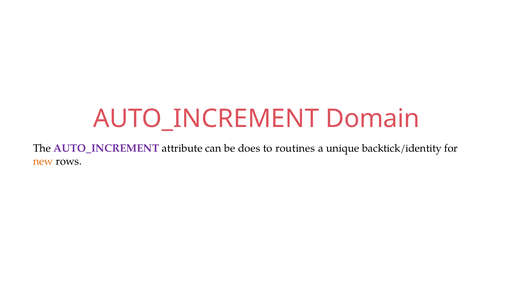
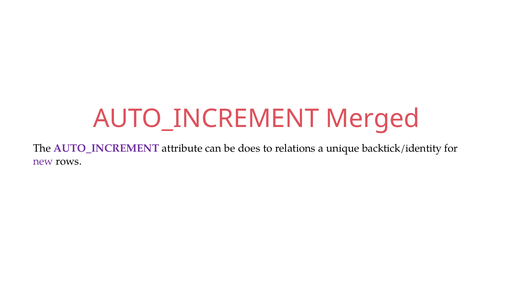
Domain: Domain -> Merged (373, 118)
routines: routines -> relations (295, 148)
new colour: orange -> purple (43, 161)
